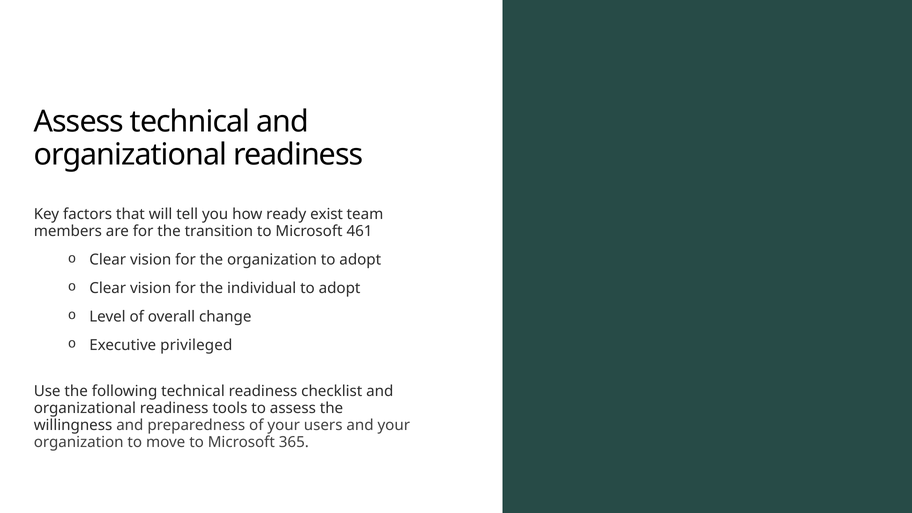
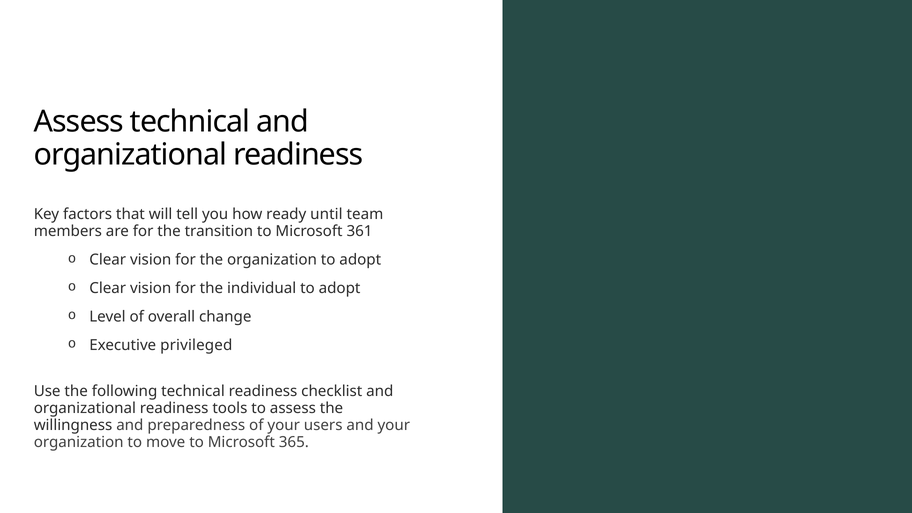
exist: exist -> until (326, 214)
461: 461 -> 361 (360, 231)
